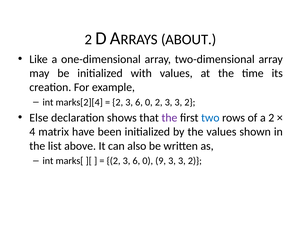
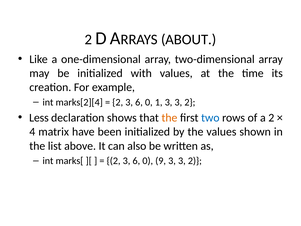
0 2: 2 -> 1 (159, 102)
Else: Else -> Less (39, 118)
the colour: purple -> orange (169, 118)
